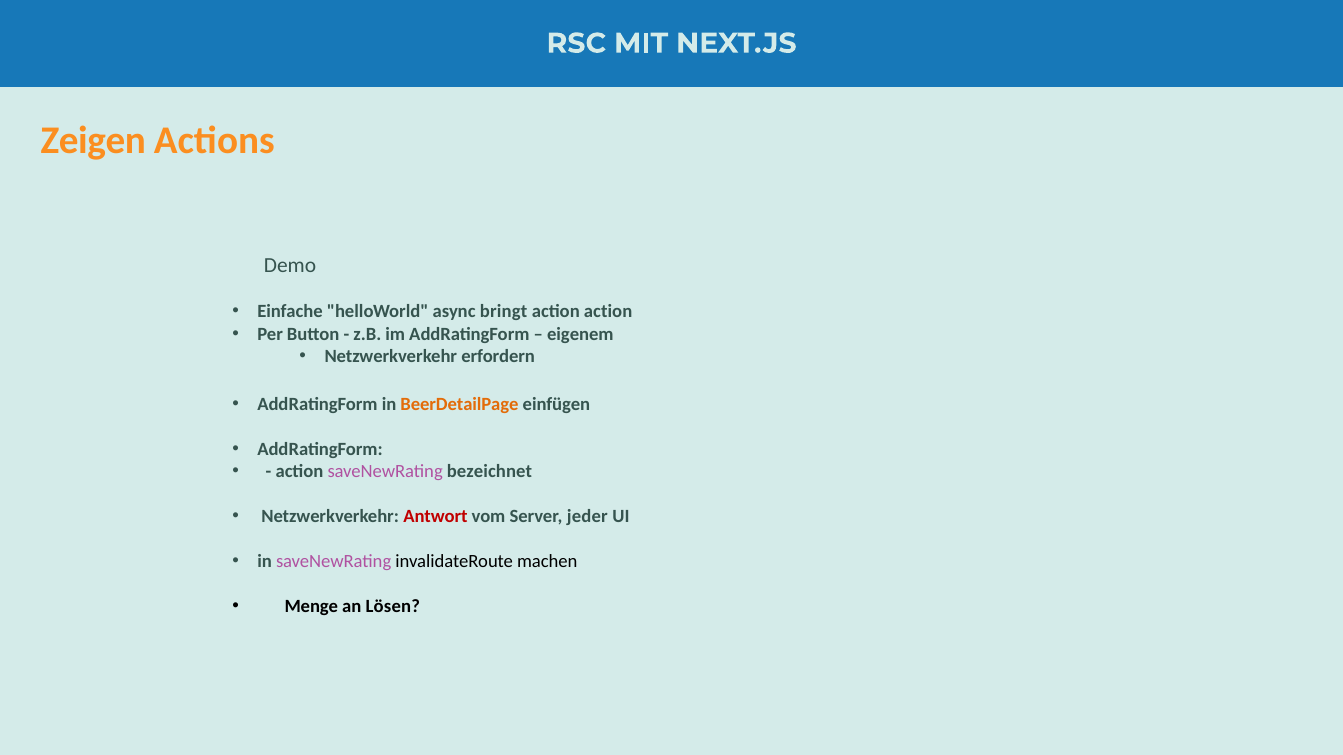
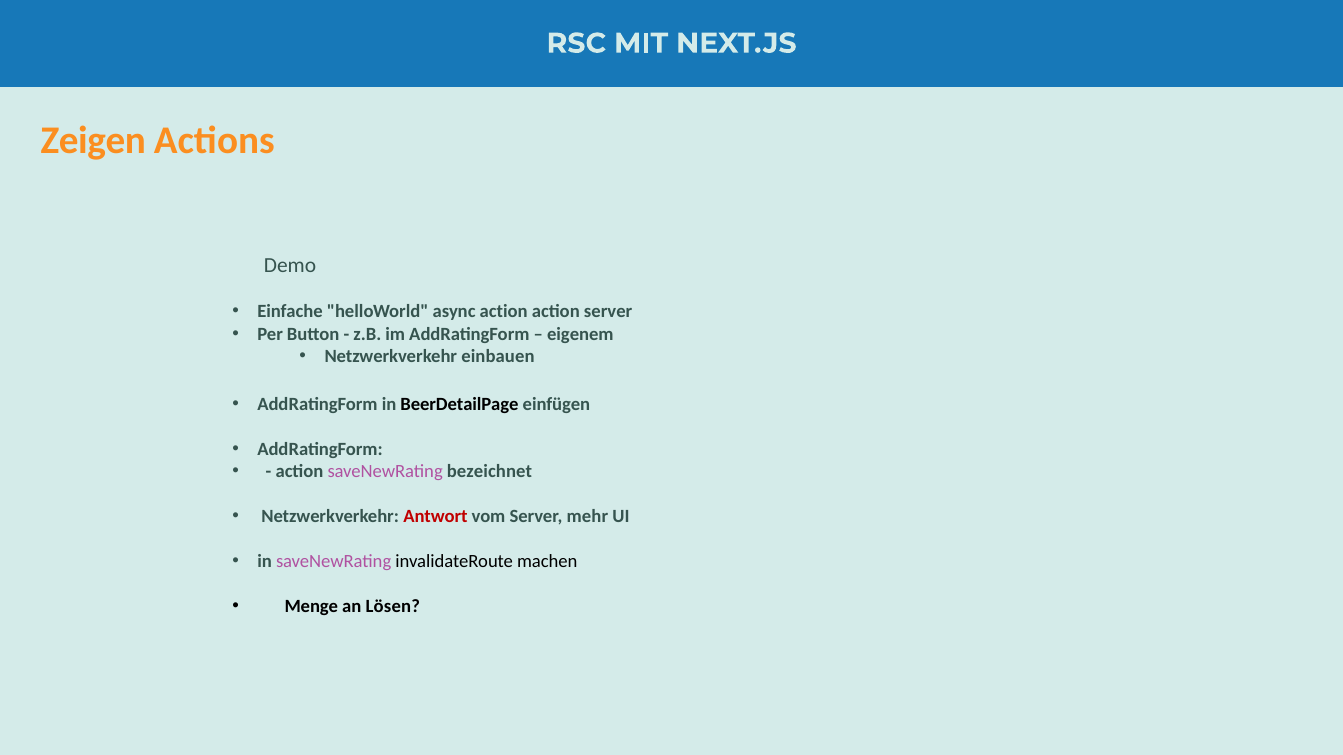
async bringt: bringt -> action (504, 312)
action action: action -> server (608, 312)
erfordern: erfordern -> einbauen (498, 357)
BeerDetailPage colour: orange -> black (459, 405)
jeder: jeder -> mehr (587, 517)
